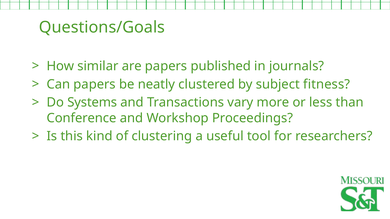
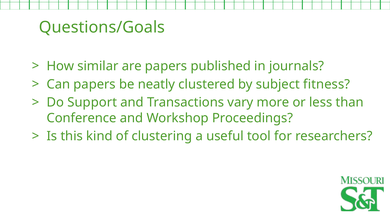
Systems: Systems -> Support (92, 103)
